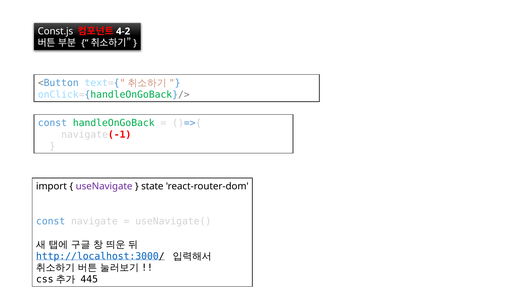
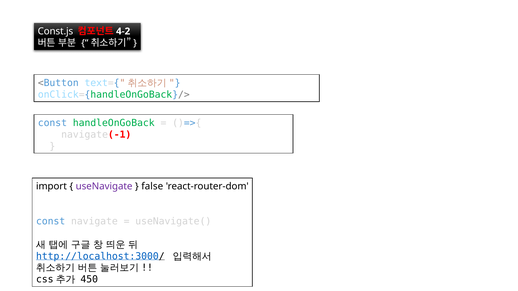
state: state -> false (152, 187)
445: 445 -> 450 (89, 280)
